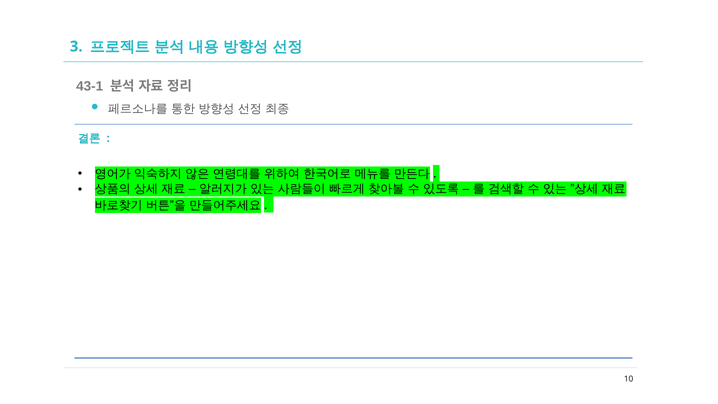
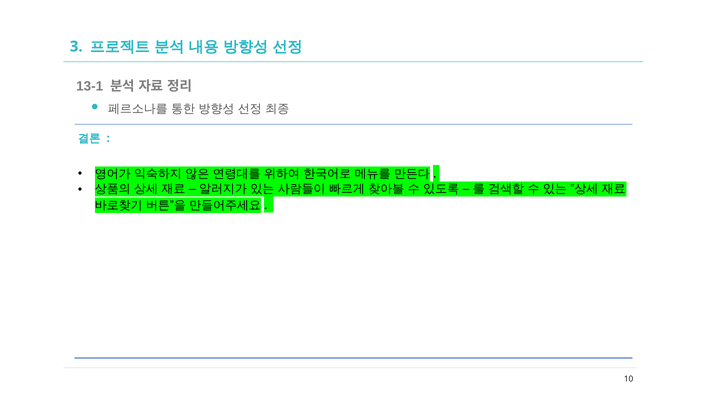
43-1: 43-1 -> 13-1 (90, 86)
